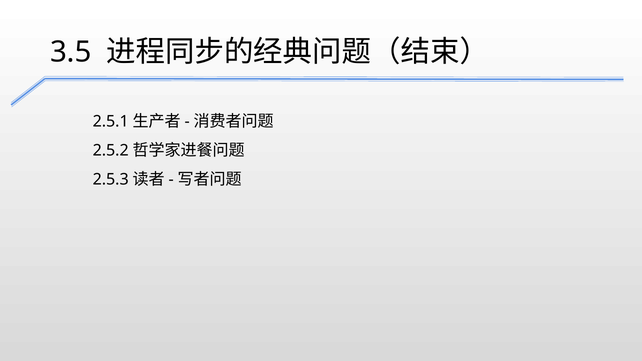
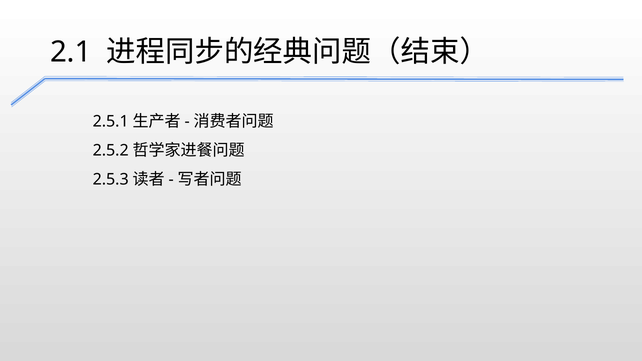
3.5: 3.5 -> 2.1 (71, 52)
